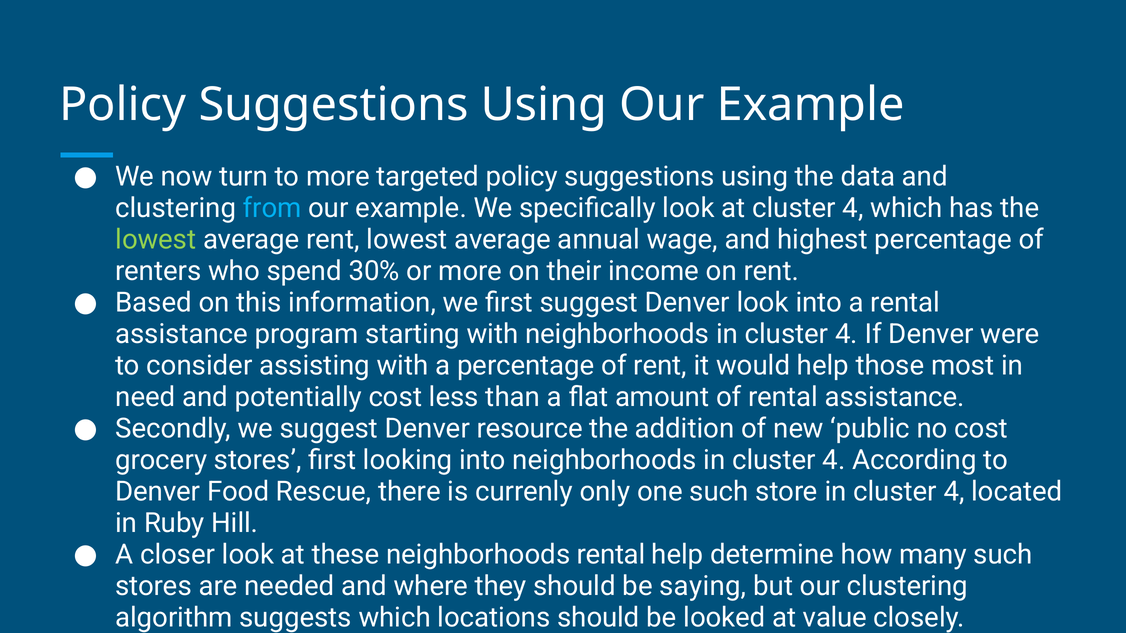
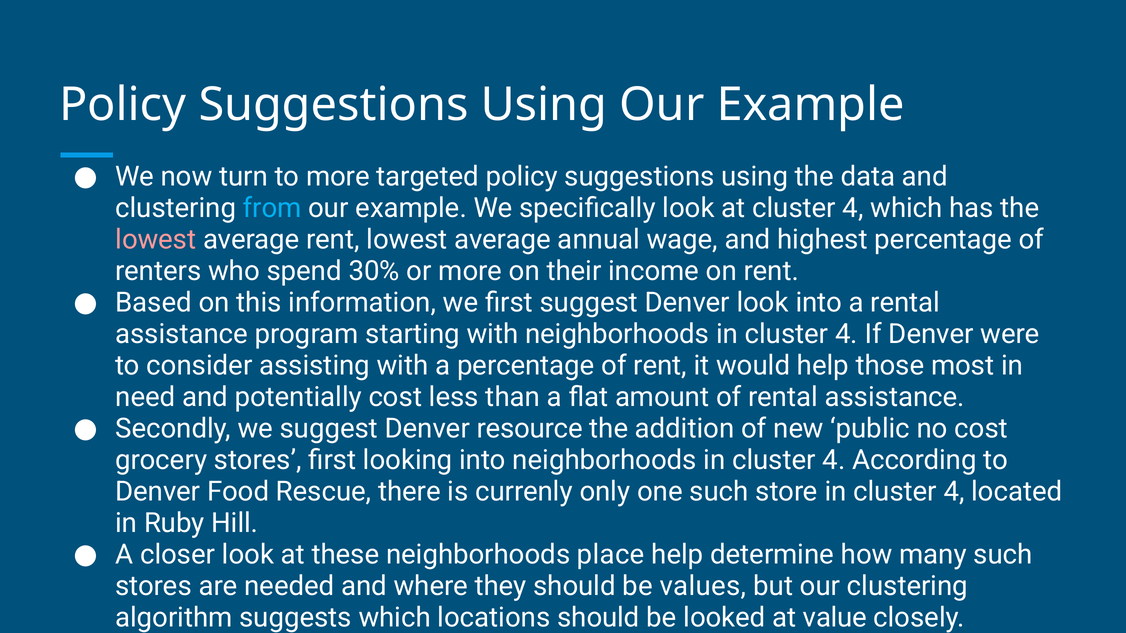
lowest colour: light green -> pink (156, 240)
neighborhoods rental: rental -> place (611, 555)
saying: saying -> values (703, 587)
